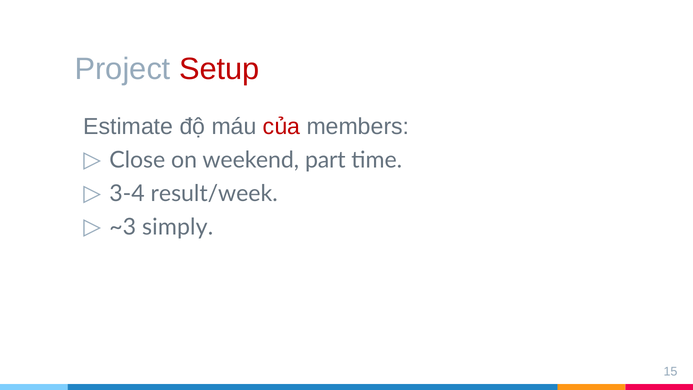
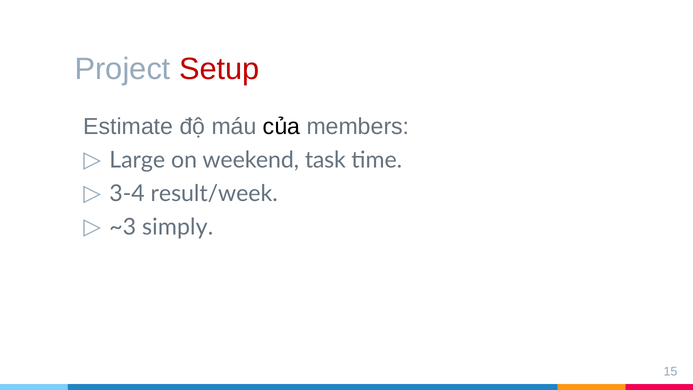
của colour: red -> black (282, 127)
Close: Close -> Large (137, 160)
part: part -> task (325, 160)
